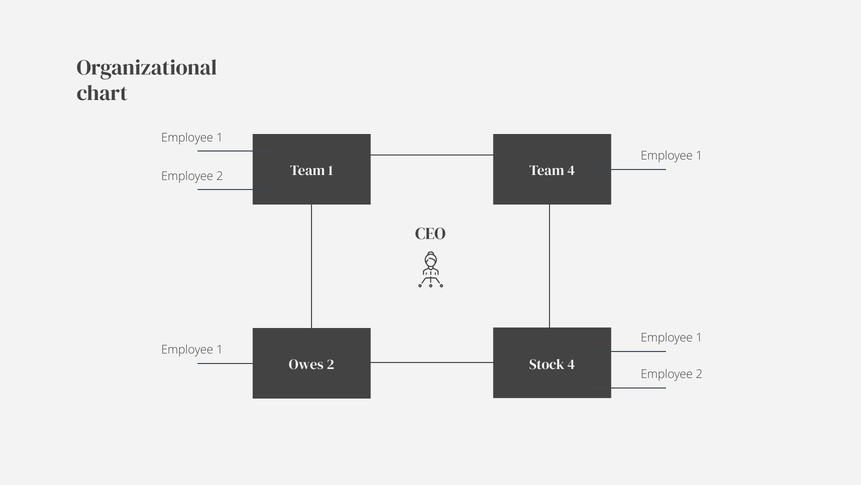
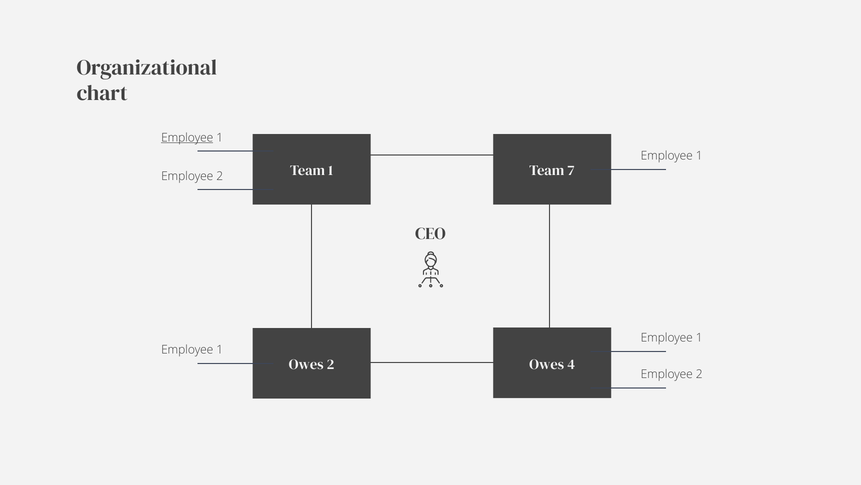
Employee underline: none -> present (187, 137)
Team 4: 4 -> 7 (571, 170)
Stock: Stock -> Owes (547, 364)
